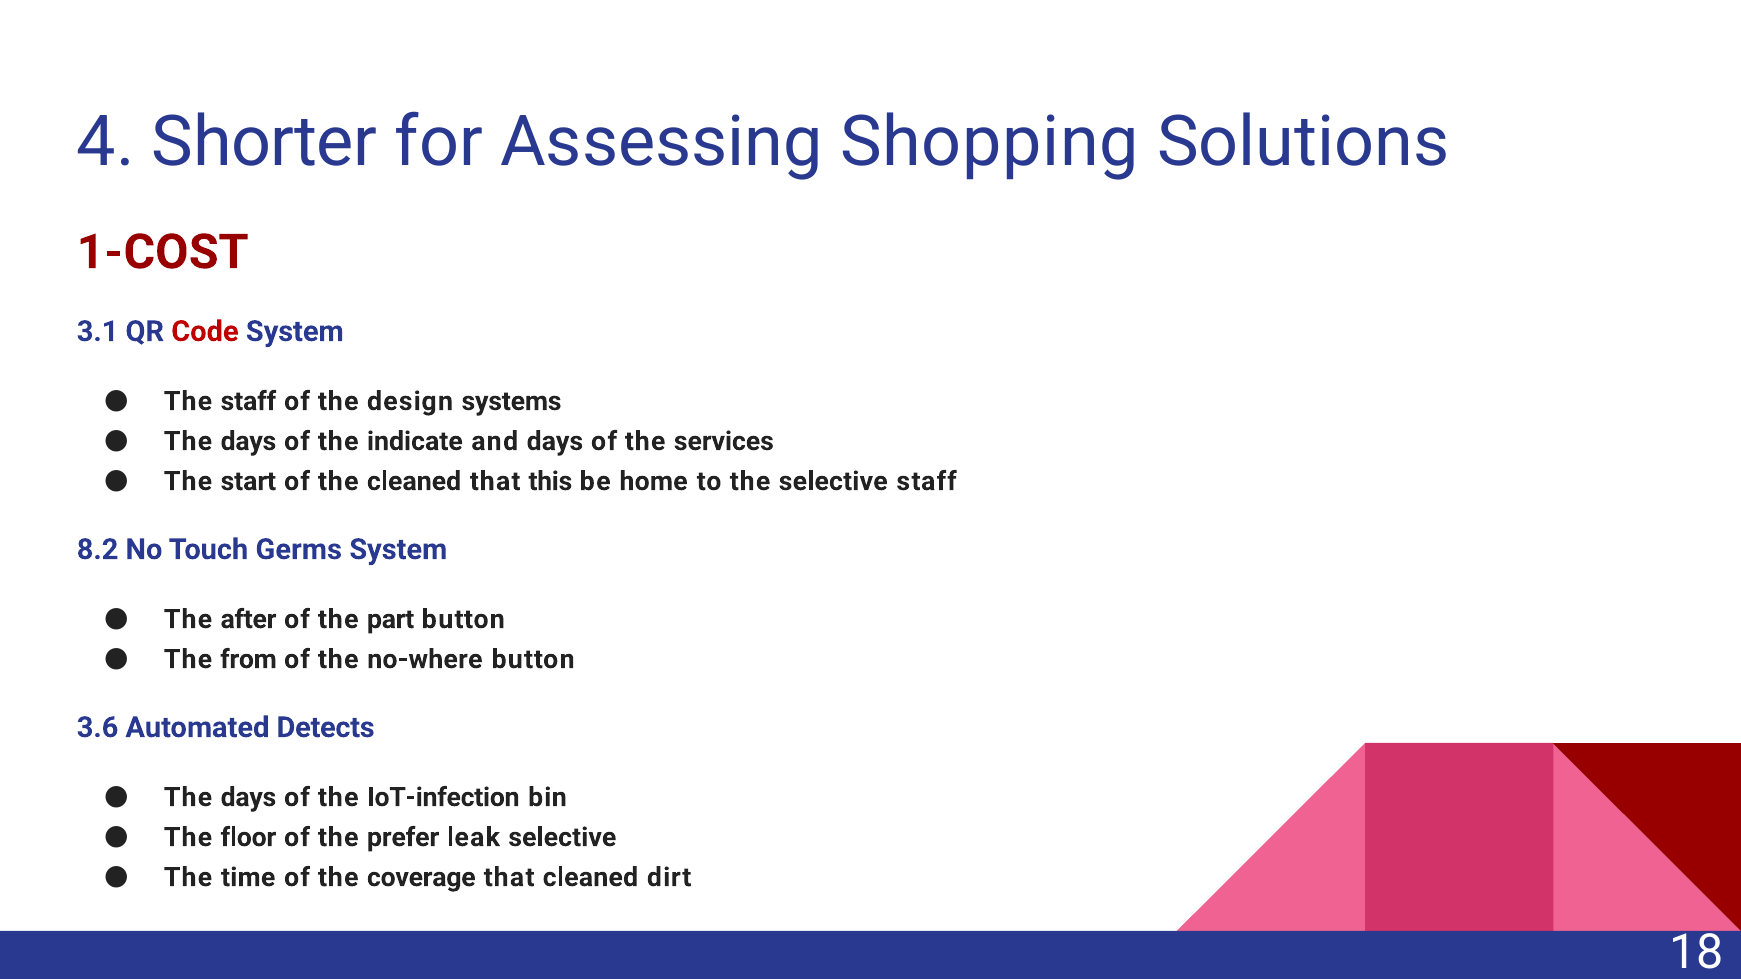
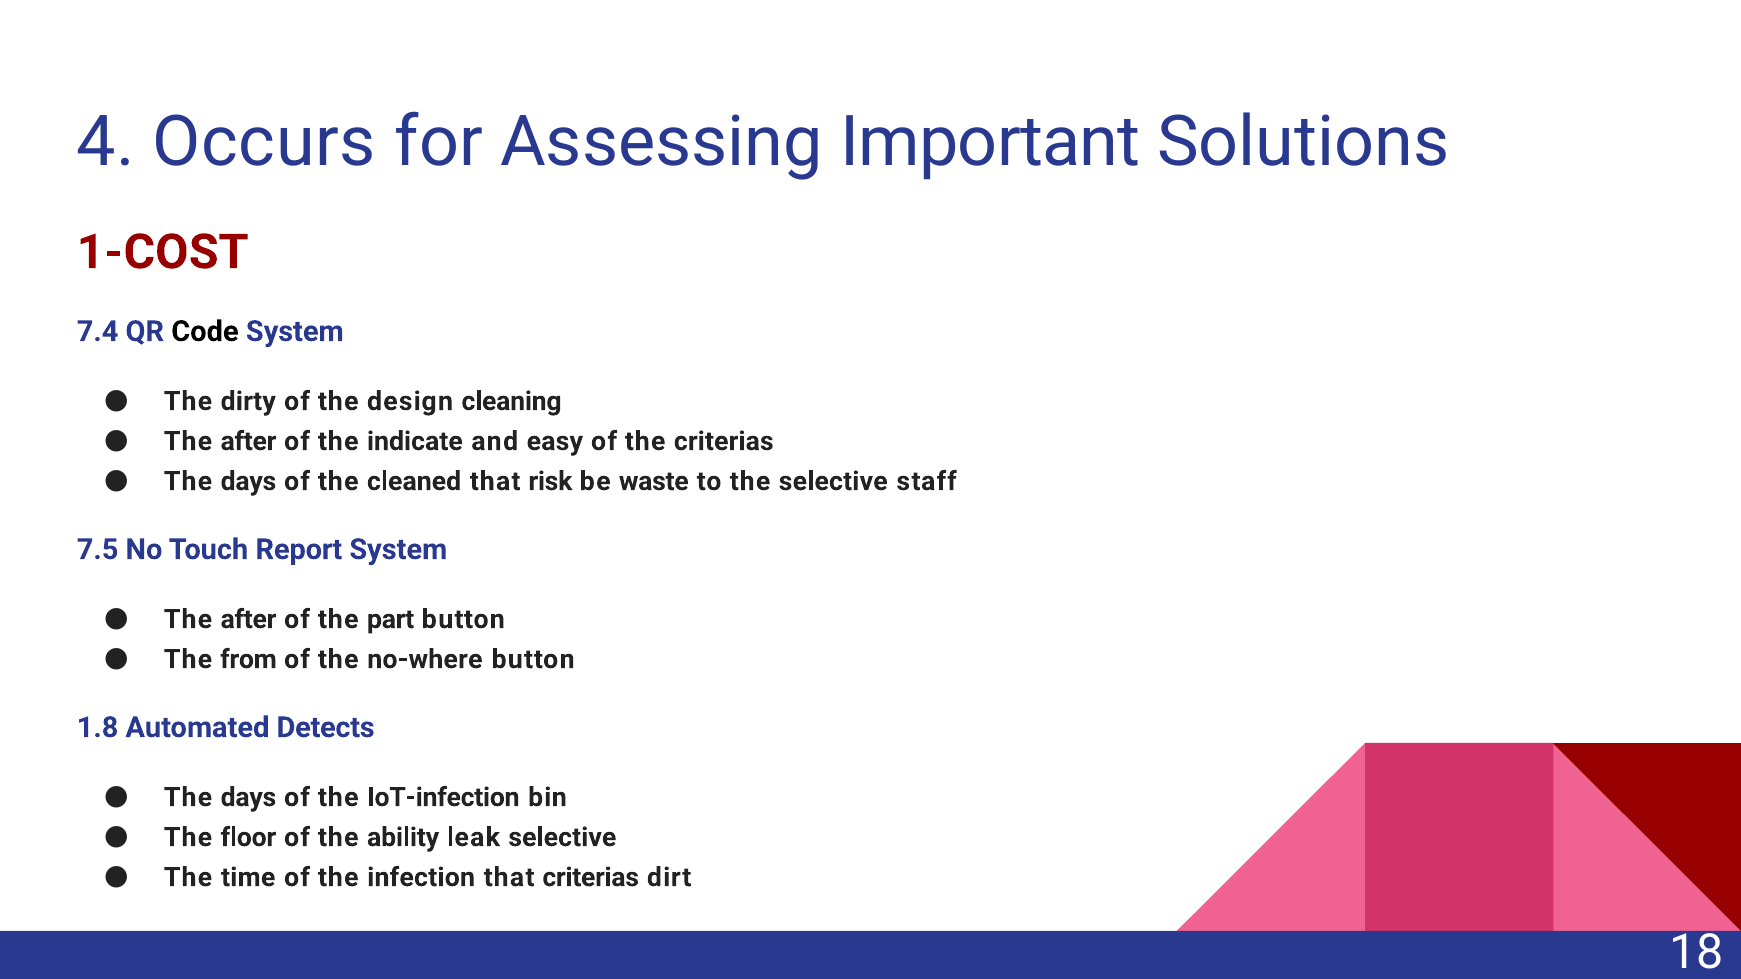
Shorter: Shorter -> Occurs (264, 142)
Shopping: Shopping -> Important (990, 142)
3.1: 3.1 -> 7.4 (98, 332)
Code colour: red -> black (205, 332)
The staff: staff -> dirty (248, 401)
systems: systems -> cleaning (512, 401)
days: days -> after (248, 441)
and days: days -> easy (555, 441)
the services: services -> criterias (724, 441)
start: start -> days (248, 481)
this: this -> risk (550, 481)
home: home -> waste (654, 481)
8.2: 8.2 -> 7.5 (98, 550)
Germs: Germs -> Report (299, 550)
3.6: 3.6 -> 1.8 (98, 728)
prefer: prefer -> ability (403, 838)
coverage: coverage -> infection (421, 878)
that cleaned: cleaned -> criterias (591, 878)
